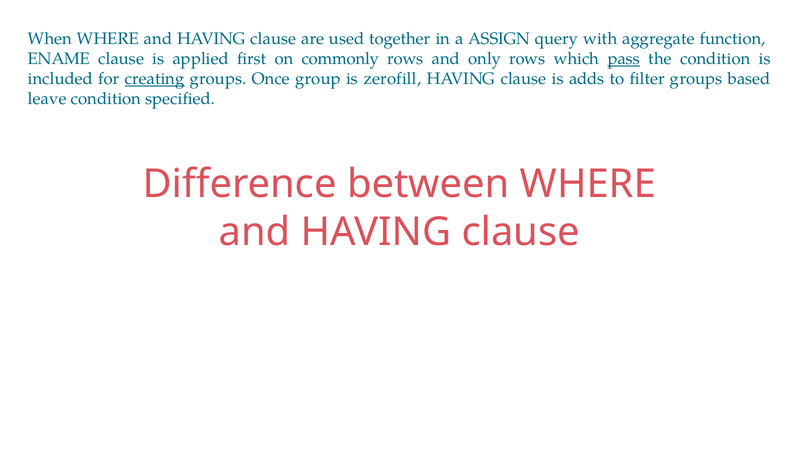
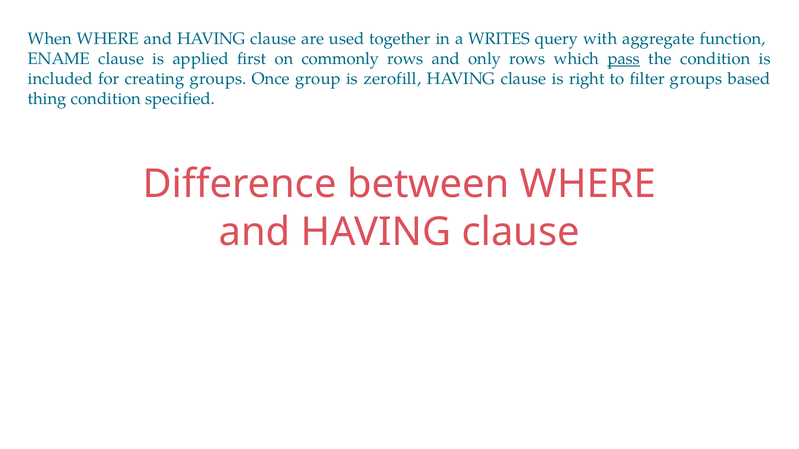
ASSIGN: ASSIGN -> WRITES (499, 39)
creating underline: present -> none (155, 79)
adds: adds -> right (587, 79)
leave: leave -> thing (47, 99)
